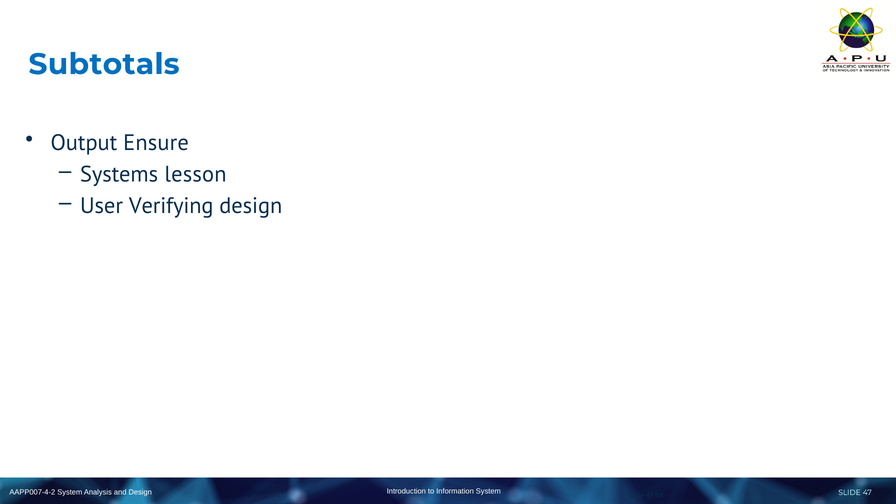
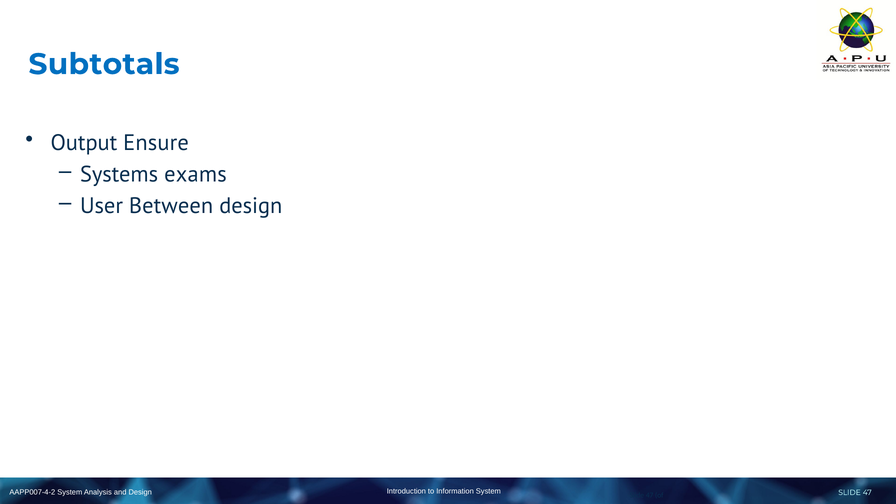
lesson: lesson -> exams (195, 174)
Verifying: Verifying -> Between (171, 206)
